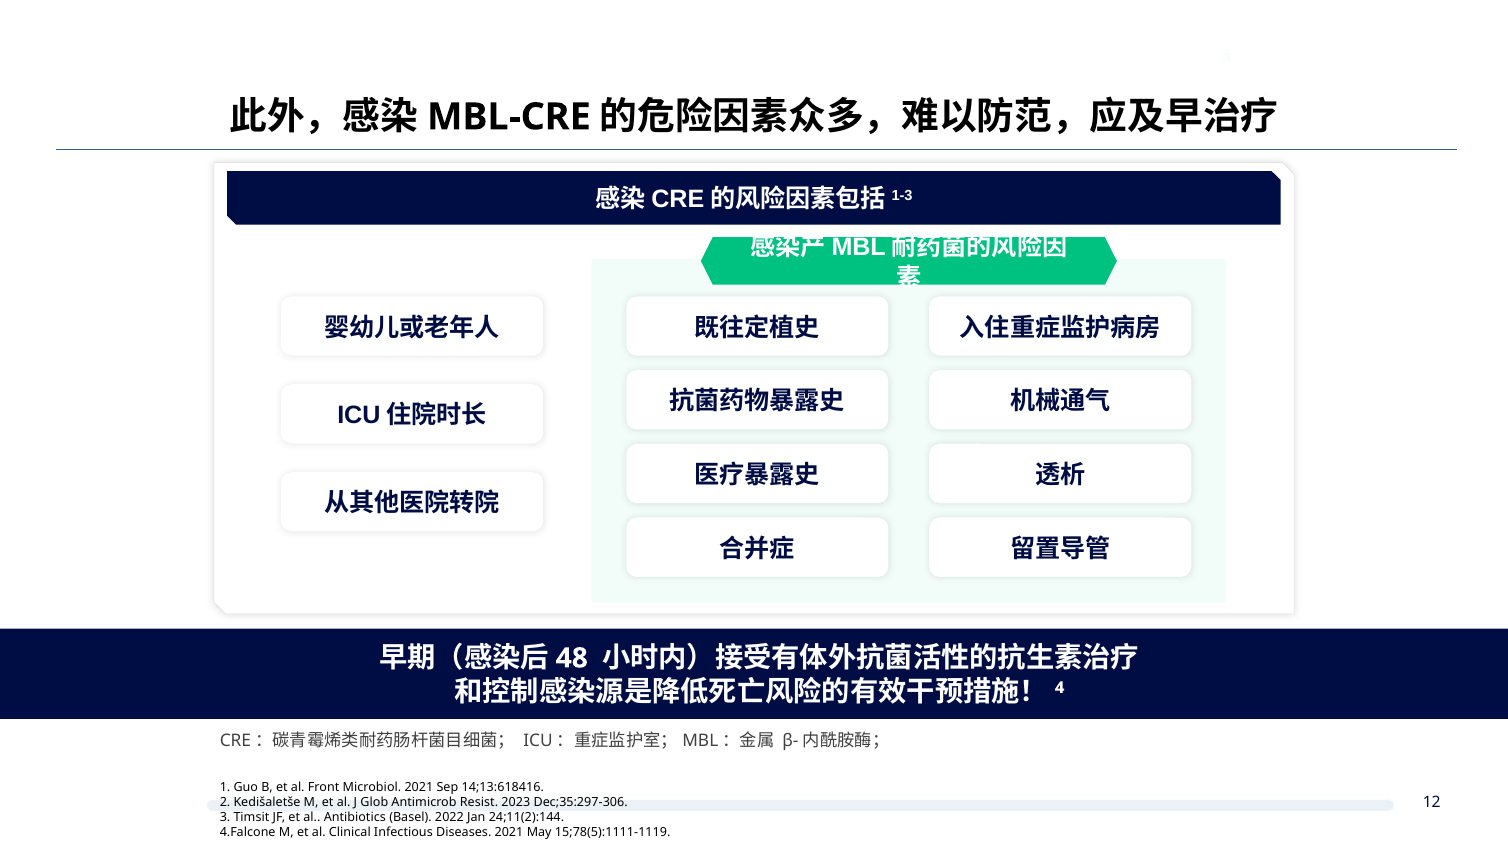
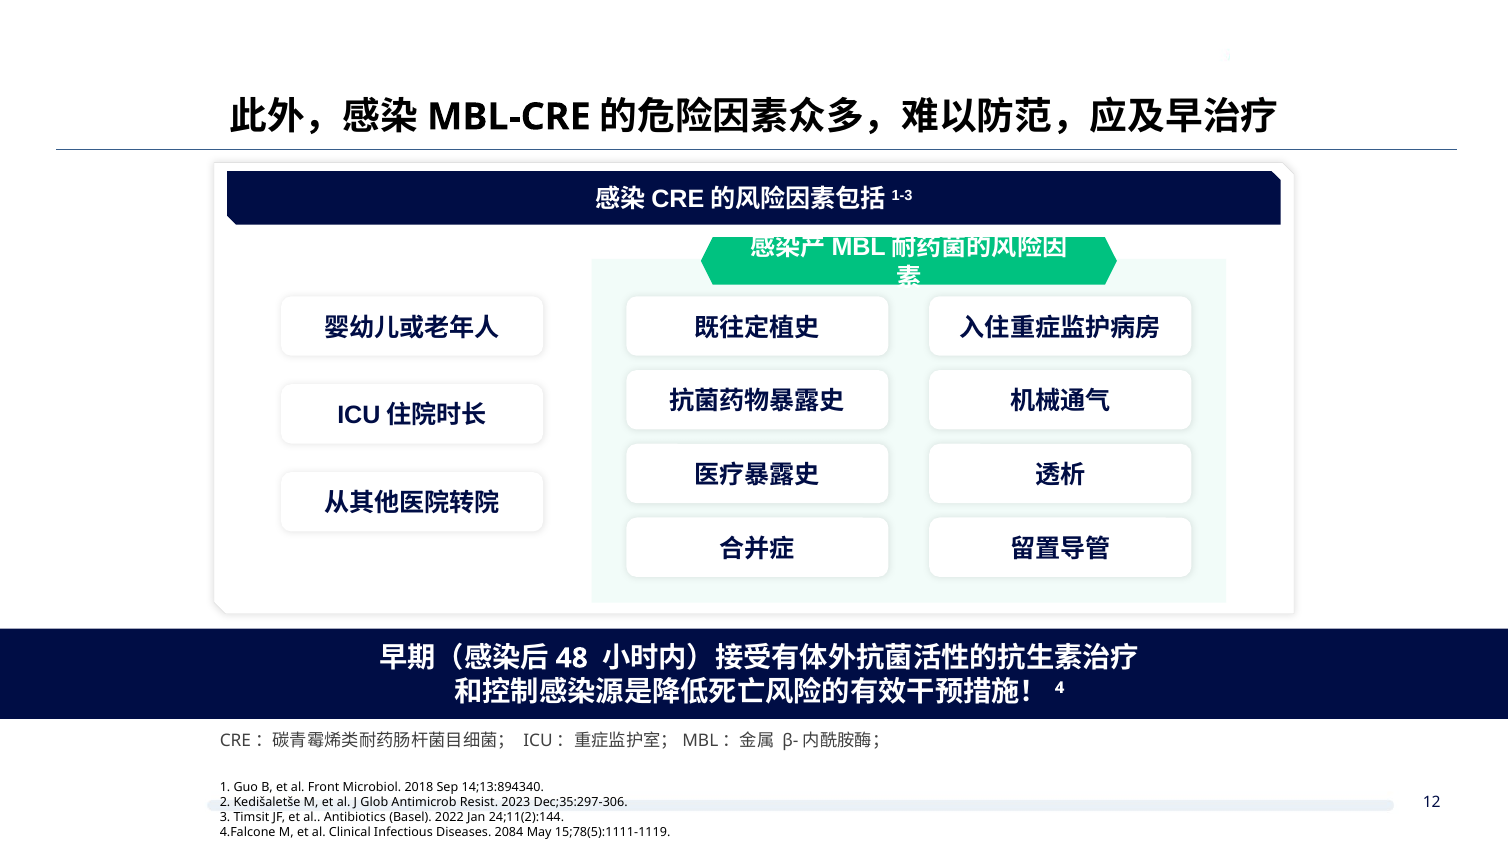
Microbiol 2021: 2021 -> 2018 (419, 788)
14;13:618416: 14;13:618416 -> 14;13:894340 (503, 788)
Diseases 2021: 2021 -> 2084 (509, 833)
